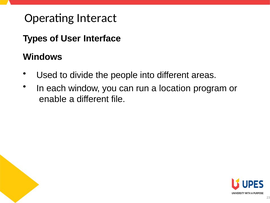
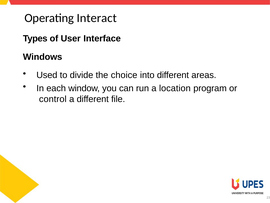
people: people -> choice (124, 75)
enable: enable -> control (53, 99)
